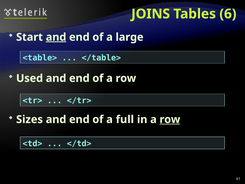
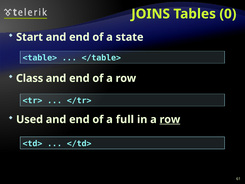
6: 6 -> 0 (228, 14)
and underline: present -> none (56, 37)
large: large -> state (130, 37)
Used: Used -> Class (30, 78)
Sizes: Sizes -> Used (30, 119)
